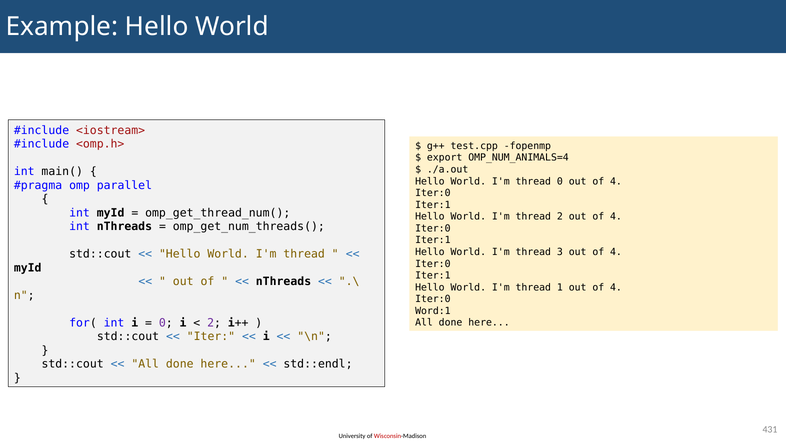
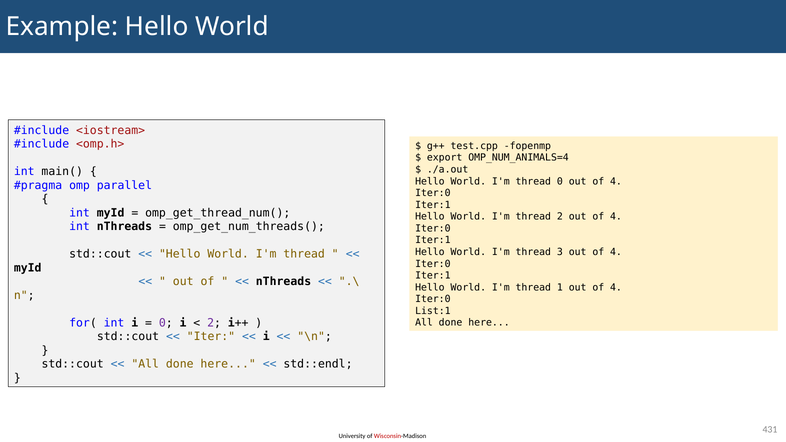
Word:1: Word:1 -> List:1 (433, 311)
